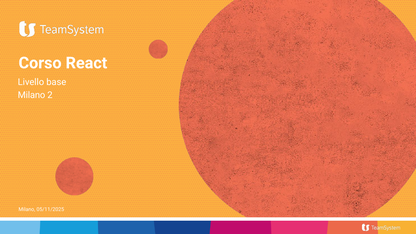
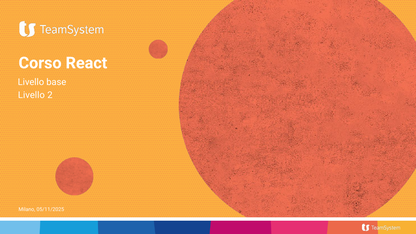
Milano: Milano -> Livello (31, 95)
